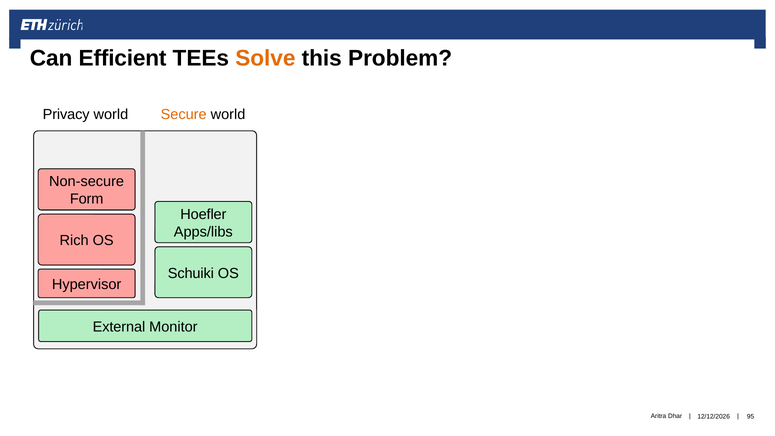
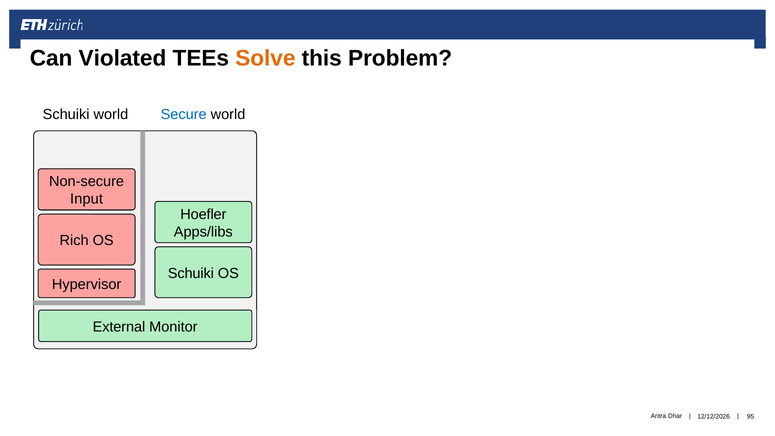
Efficient: Efficient -> Violated (122, 58)
Privacy: Privacy -> Schuiki (66, 114)
Secure colour: orange -> blue (184, 114)
Form: Form -> Input (87, 199)
